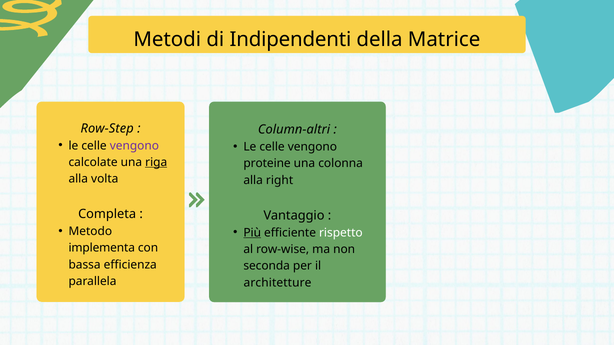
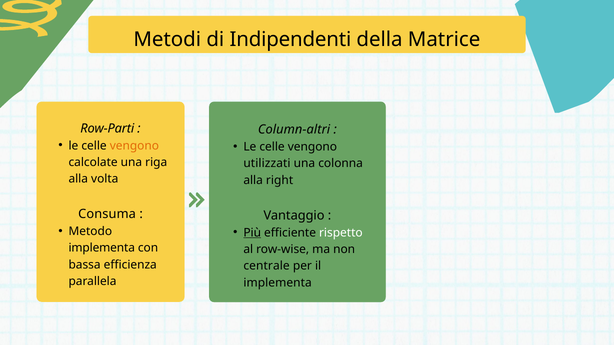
Row-Step: Row-Step -> Row-Parti (107, 129)
vengono colour: purple -> orange (134, 146)
riga underline: present -> none (156, 162)
proteine: proteine -> utilizzati (267, 164)
Completa: Completa -> Consuma (107, 214)
seconda: seconda -> centrale (267, 266)
architetture: architetture -> implementa (278, 283)
